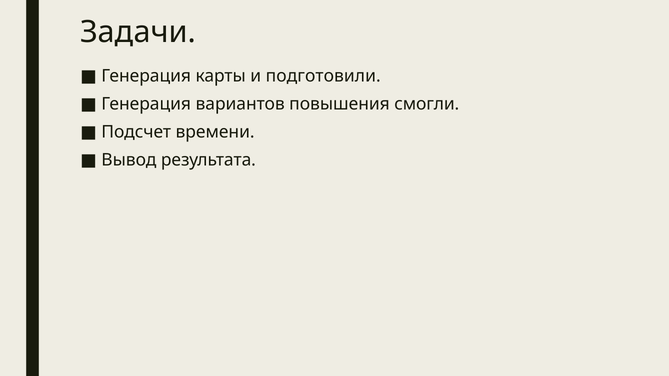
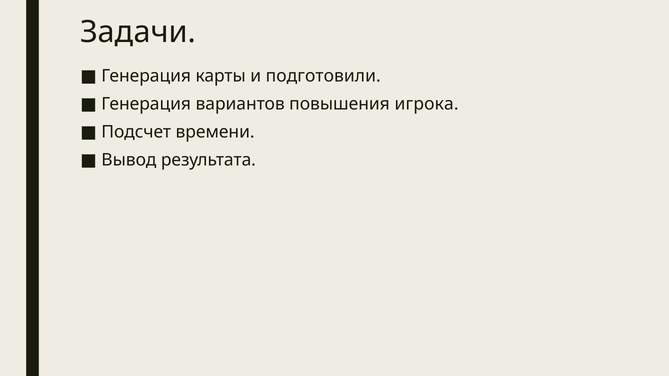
смогли: смогли -> игрока (427, 104)
